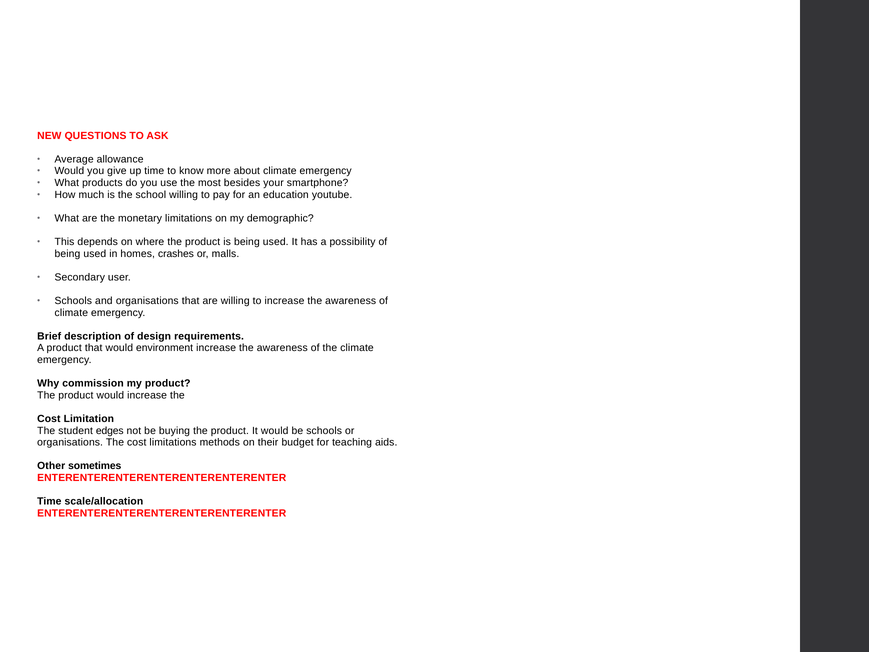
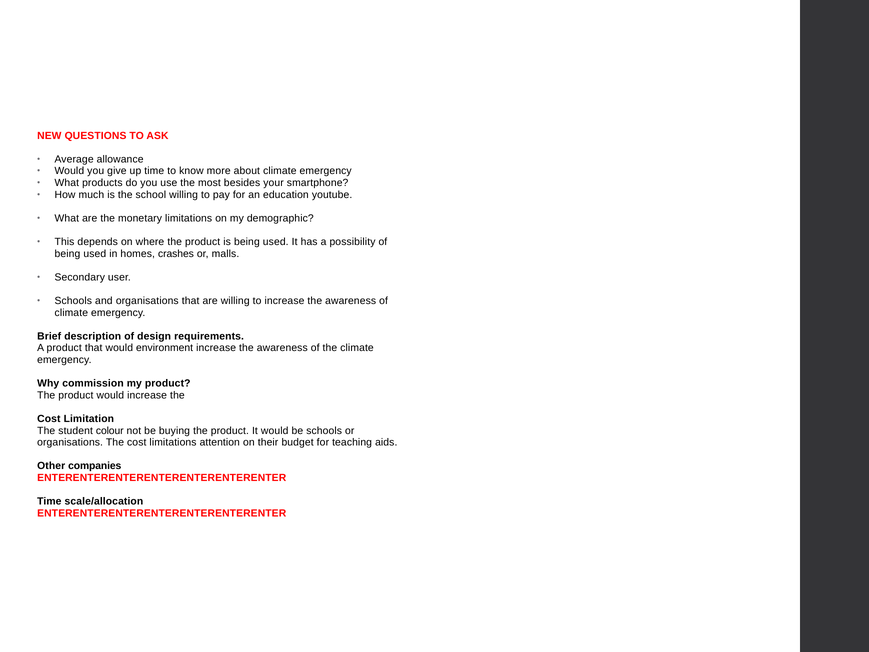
edges: edges -> colour (110, 430)
methods: methods -> attention (220, 442)
sometimes: sometimes -> companies (95, 466)
